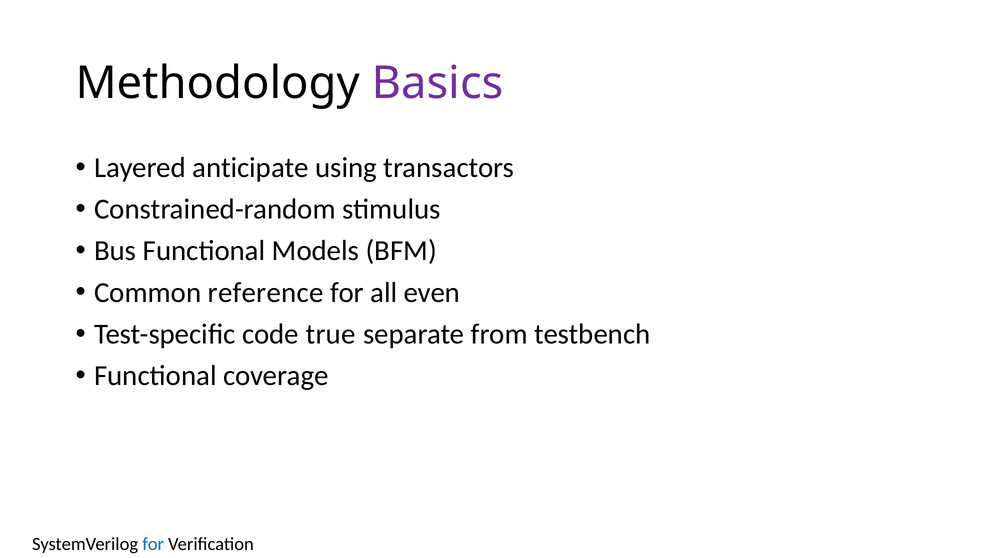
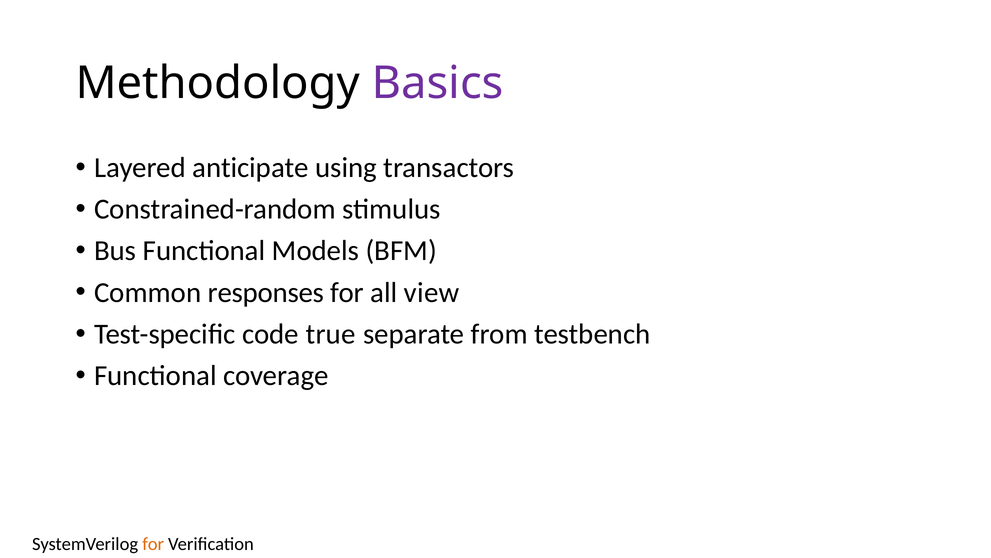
reference: reference -> responses (266, 292)
even: even -> view (432, 292)
for colour: blue -> orange (153, 543)
